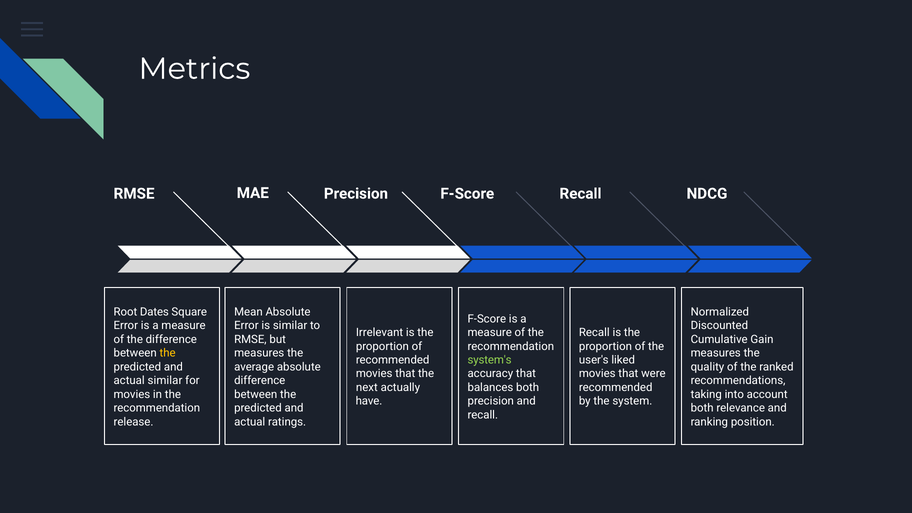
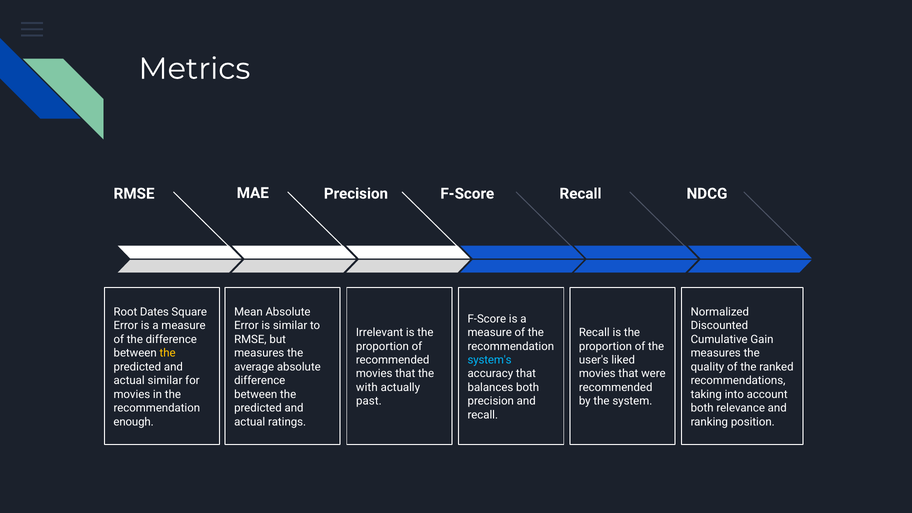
system's colour: light green -> light blue (490, 360)
next: next -> with (367, 387)
have: have -> past (369, 401)
release: release -> enough (134, 422)
